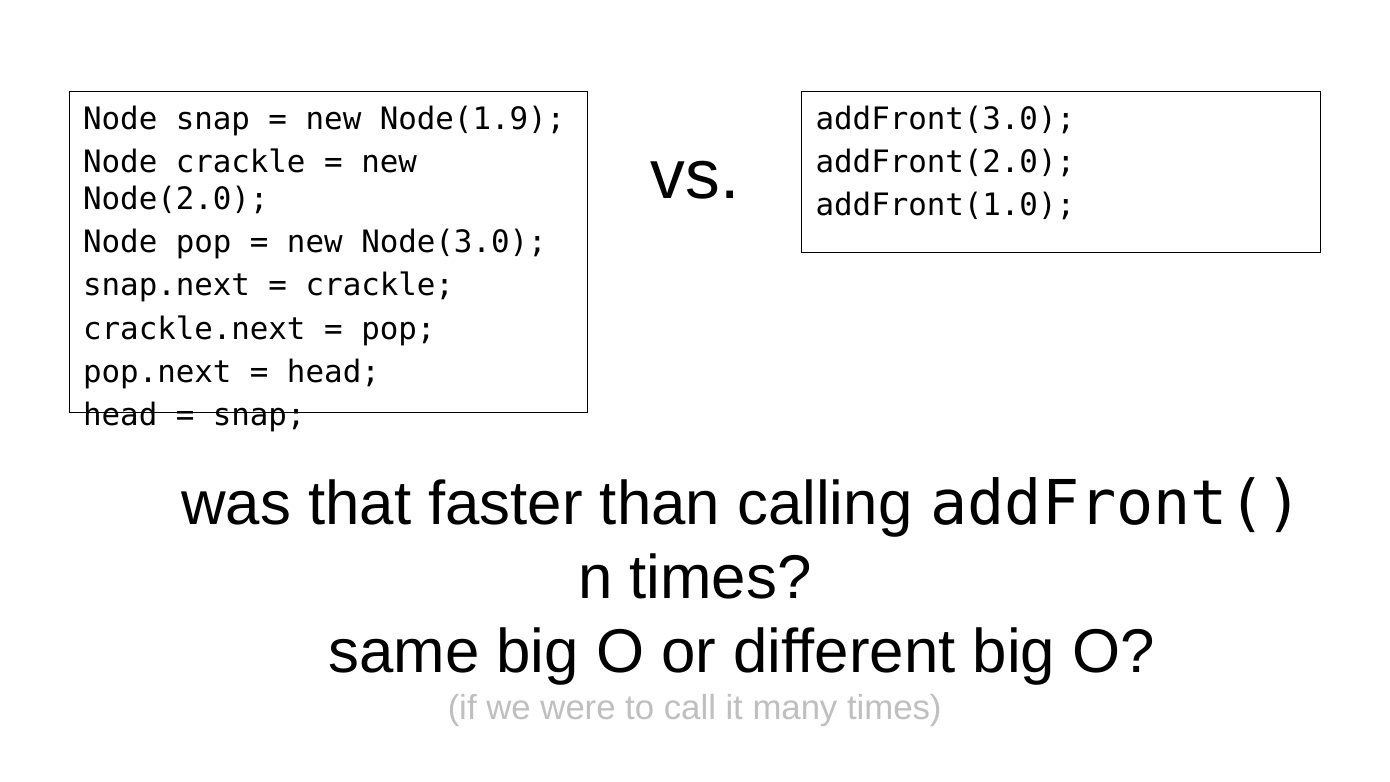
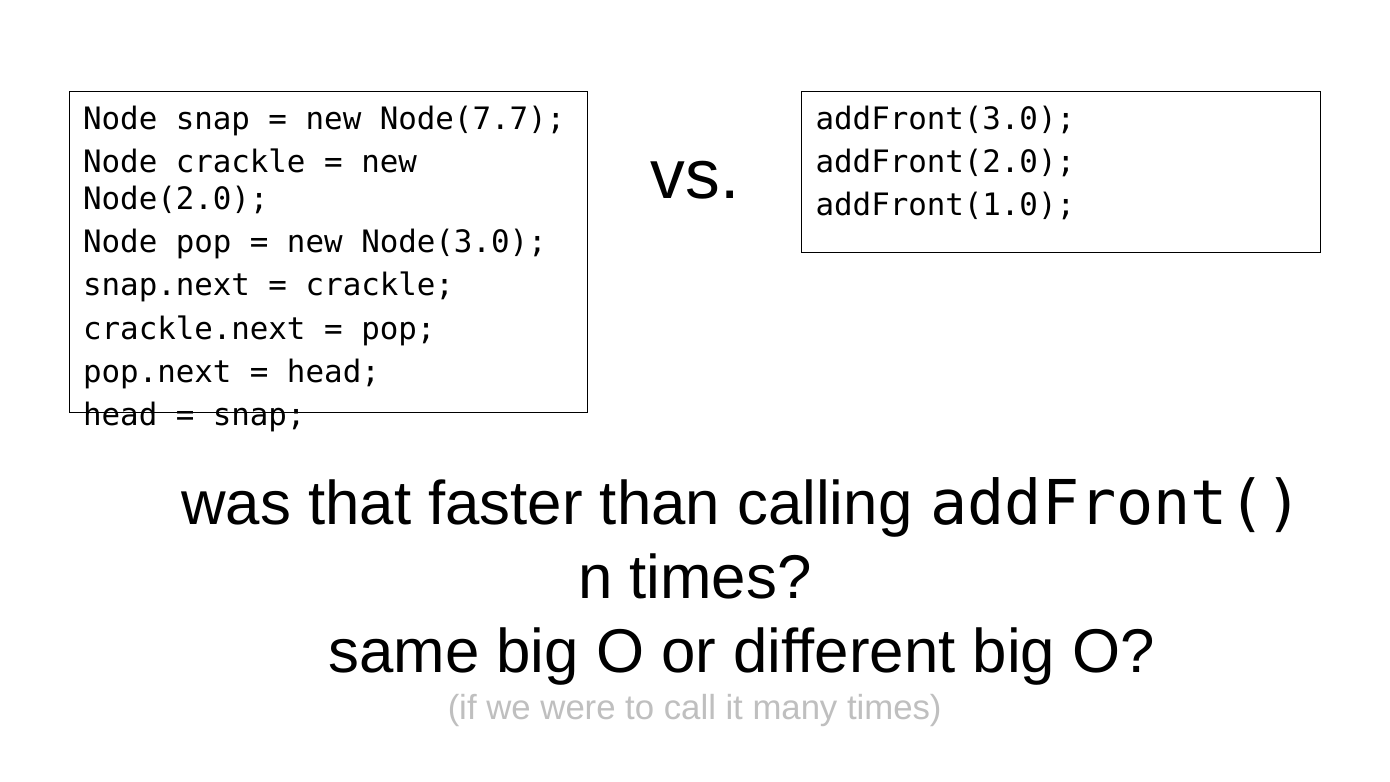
Node(1.9: Node(1.9 -> Node(7.7 (473, 119)
